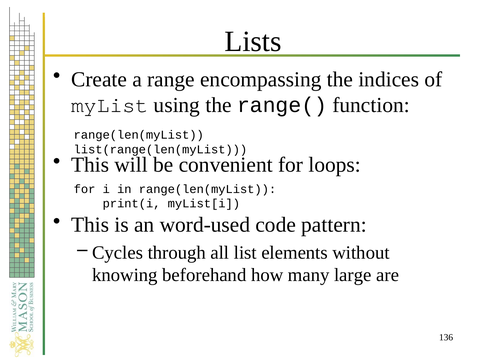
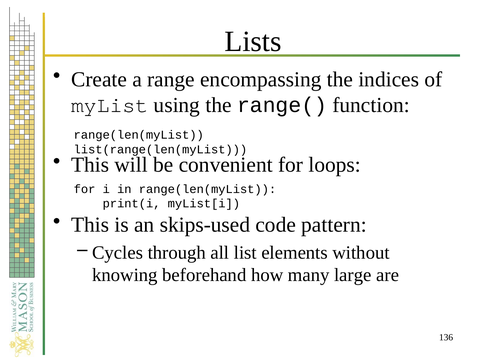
word-used: word-used -> skips-used (205, 225)
